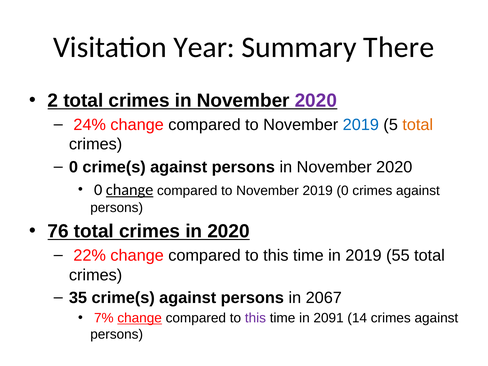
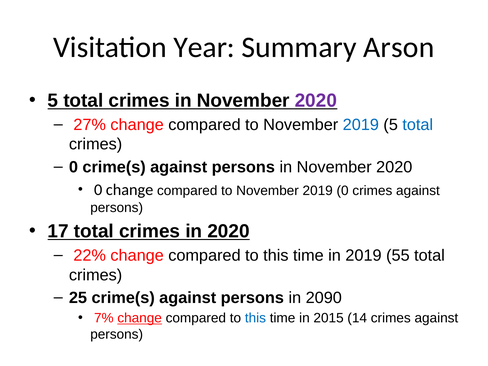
There: There -> Arson (399, 47)
2: 2 -> 5 (53, 101)
24%: 24% -> 27% (90, 125)
total colour: orange -> blue (418, 125)
change underline: present -> none (130, 190)
76: 76 -> 17 (58, 231)
35: 35 -> 25 (78, 298)
2067: 2067 -> 2090 (324, 298)
this colour: purple -> blue (255, 318)
2091: 2091 -> 2015 (329, 318)
